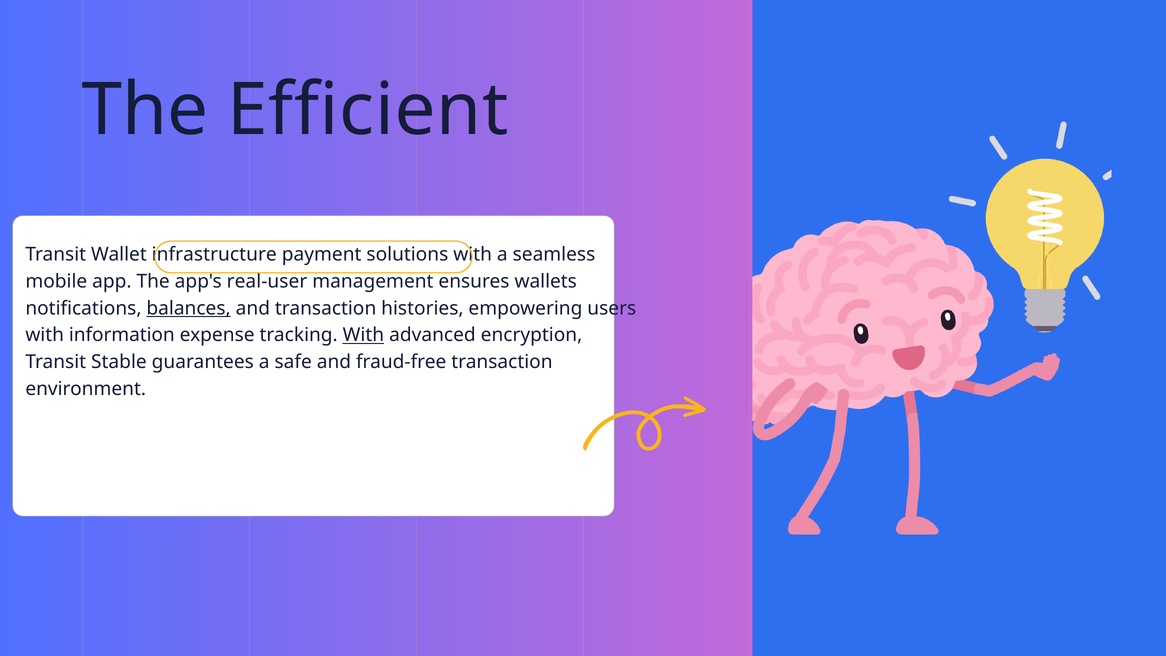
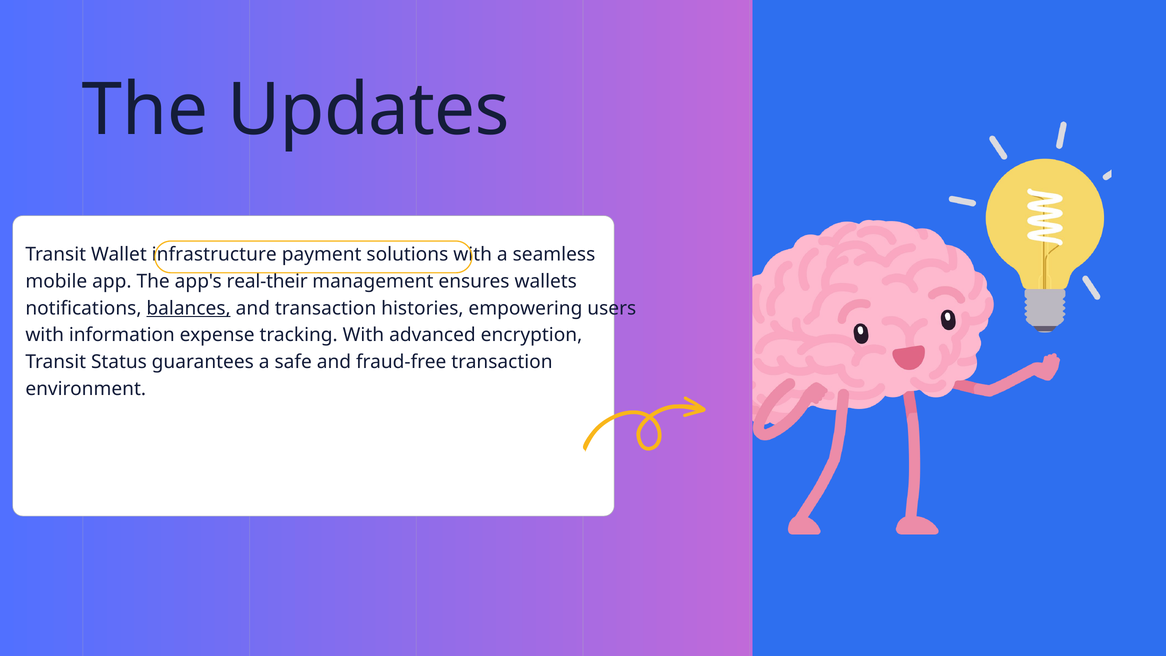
Efficient: Efficient -> Updates (368, 110)
real-user: real-user -> real-their (267, 281)
With underline: present -> none (363, 335)
Stable: Stable -> Status (119, 362)
